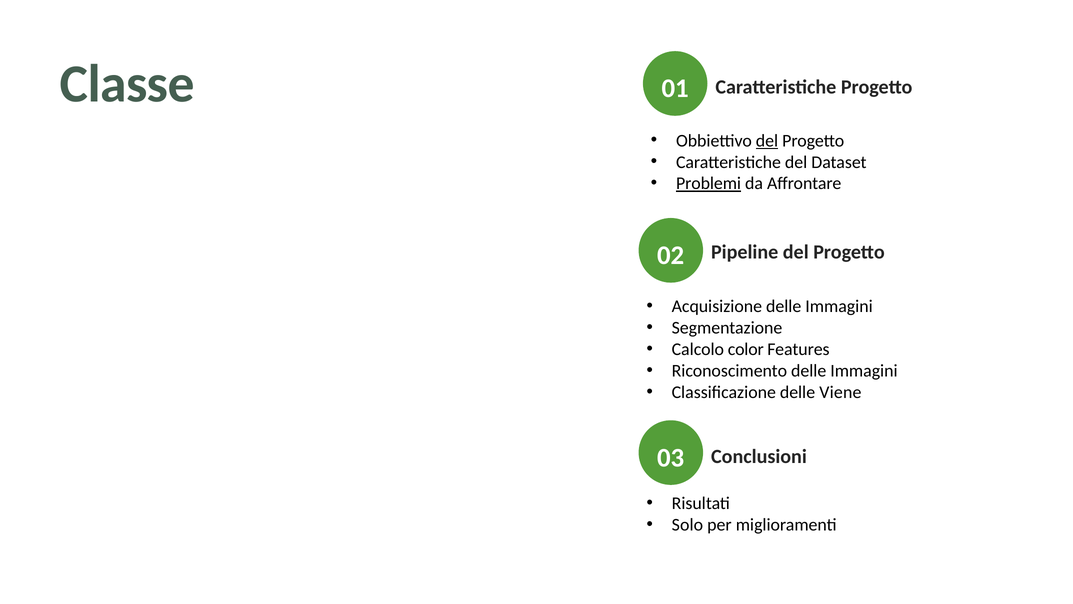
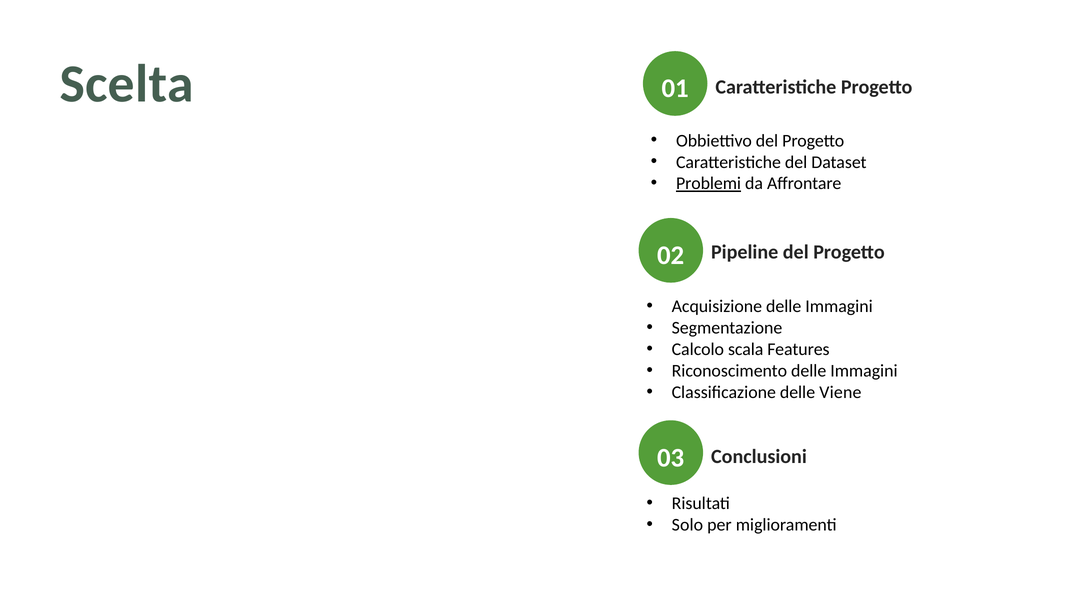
Classe: Classe -> Scelta (127, 84)
del underline: present -> none (767, 141)
color: color -> scala (746, 349)
